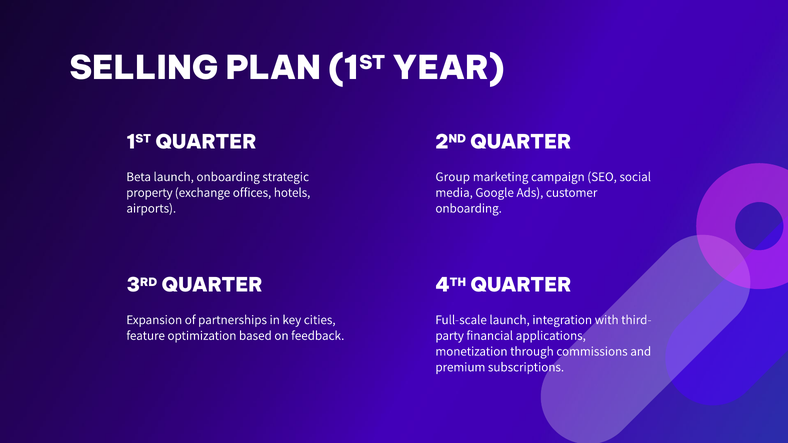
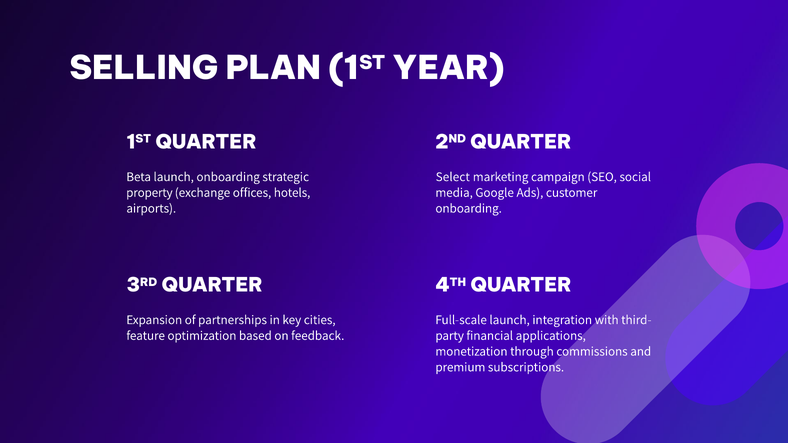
Group: Group -> Select (453, 177)
